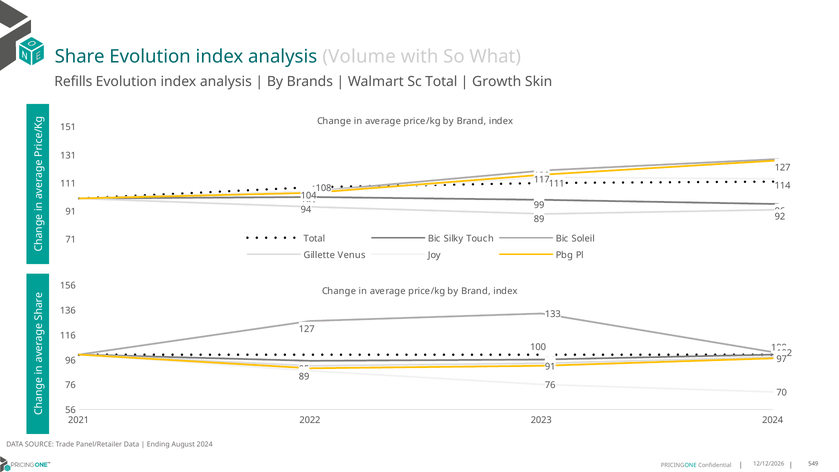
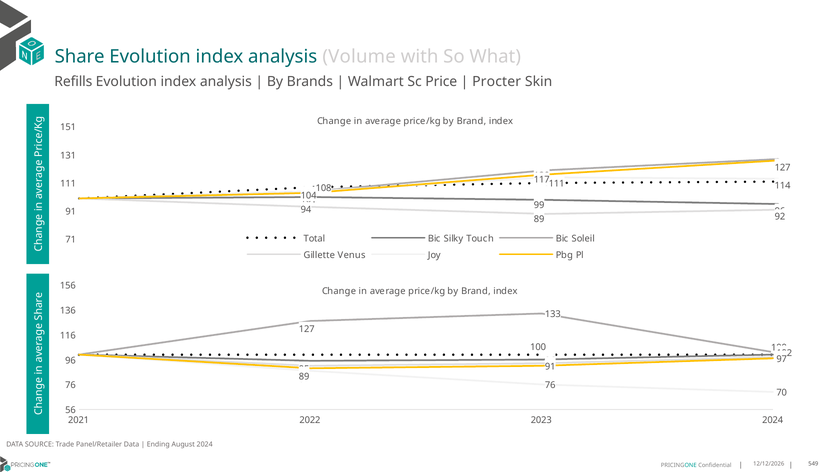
Sc Total: Total -> Price (441, 82)
Growth: Growth -> Procter (497, 82)
